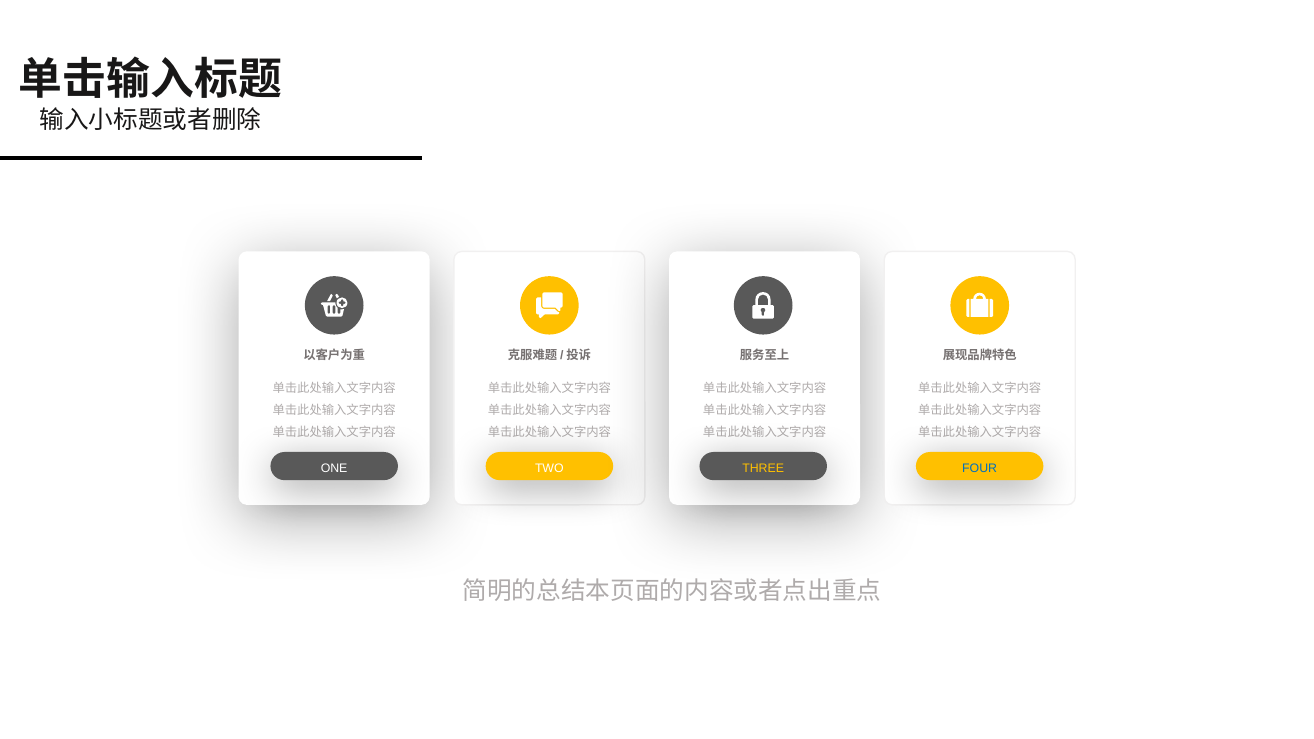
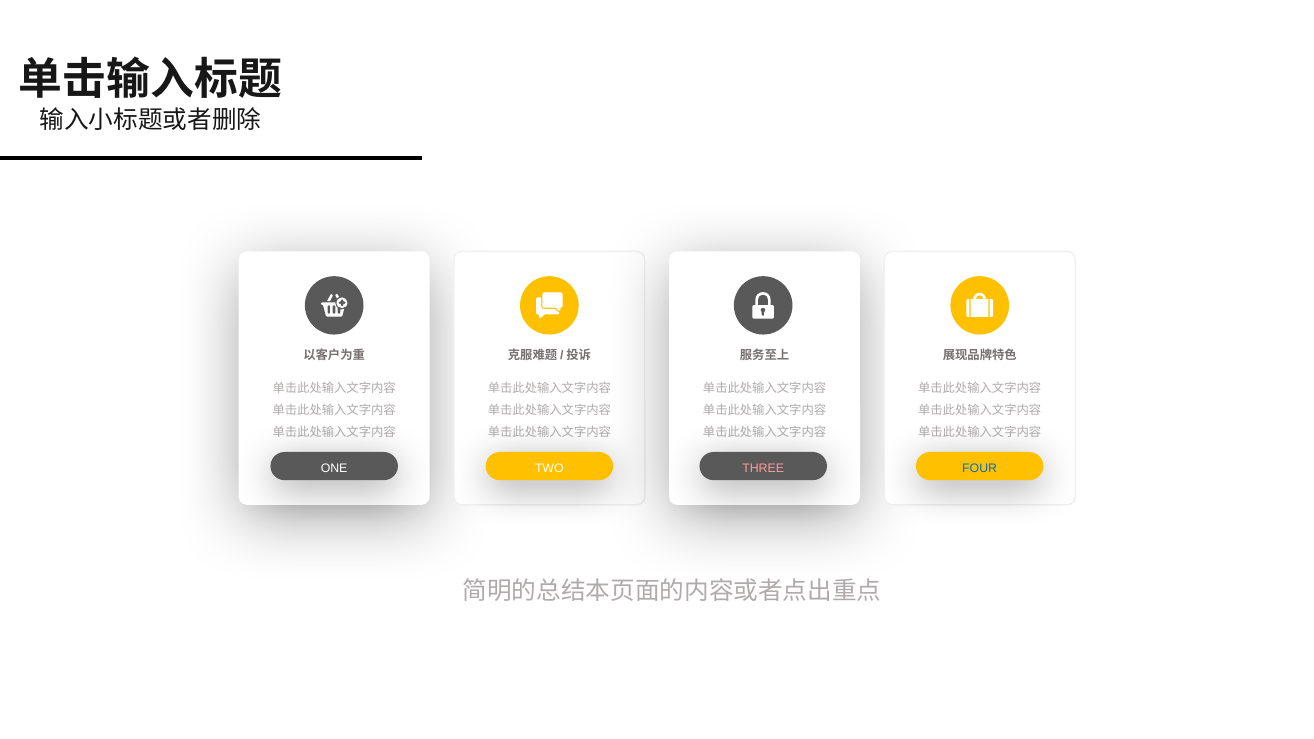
THREE colour: yellow -> pink (763, 468)
